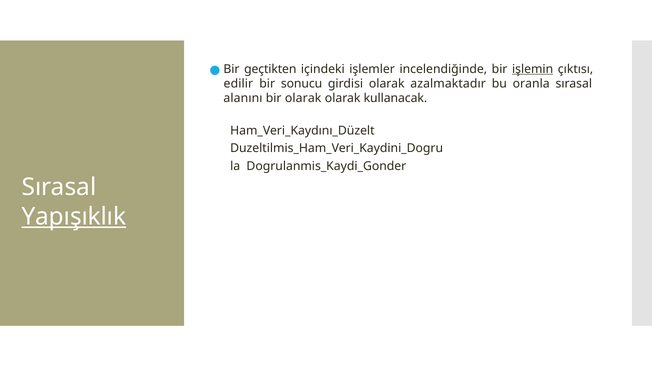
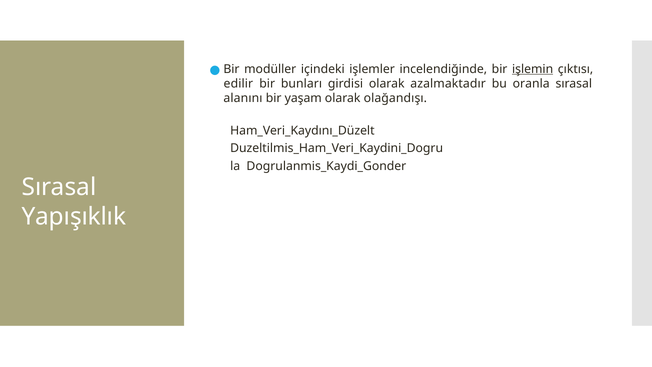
geçtikten: geçtikten -> modüller (270, 69)
sonucu: sonucu -> bunları (301, 84)
bir olarak: olarak -> yaşam (303, 98)
kullanacak: kullanacak -> olağandışı (395, 98)
Yapışıklık underline: present -> none (74, 216)
